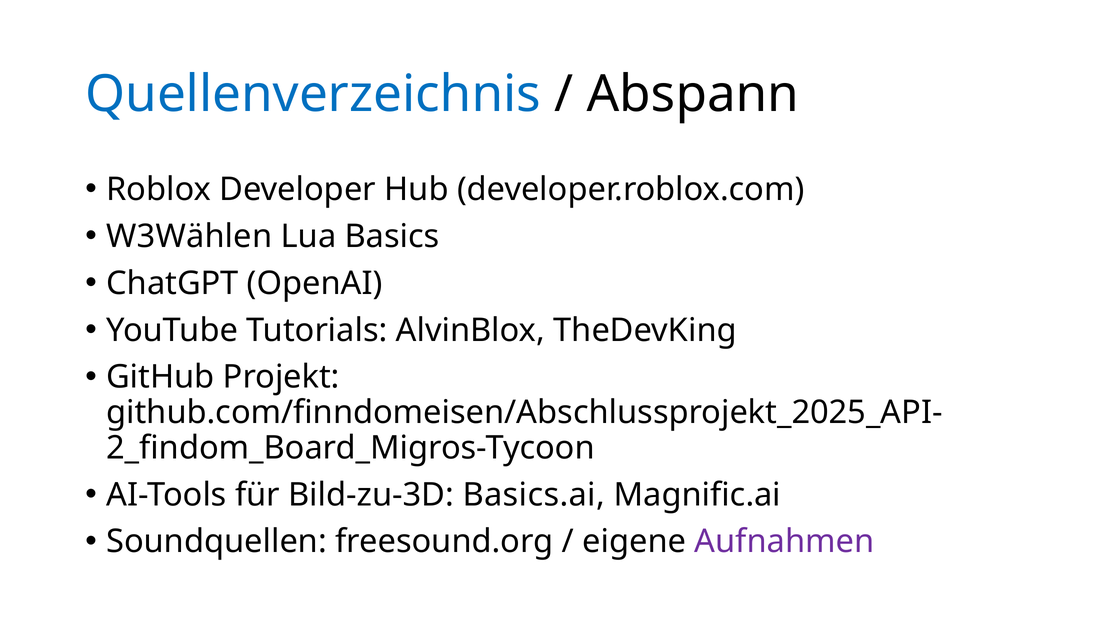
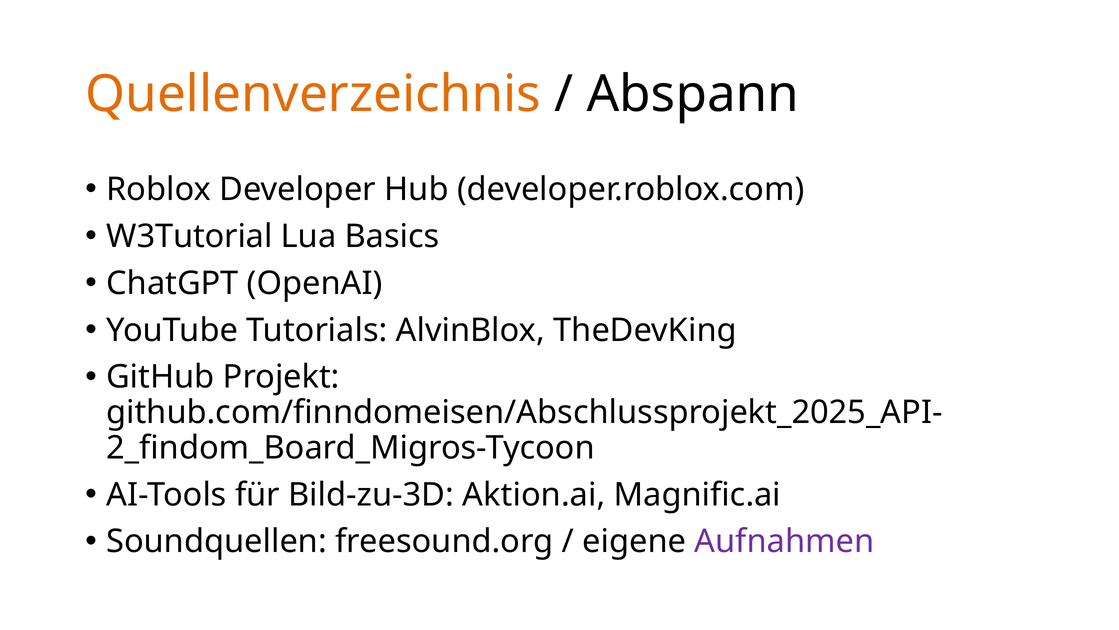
Quellenverzeichnis colour: blue -> orange (313, 94)
W3Wählen: W3Wählen -> W3Tutorial (189, 236)
Basics.ai: Basics.ai -> Aktion.ai (534, 494)
